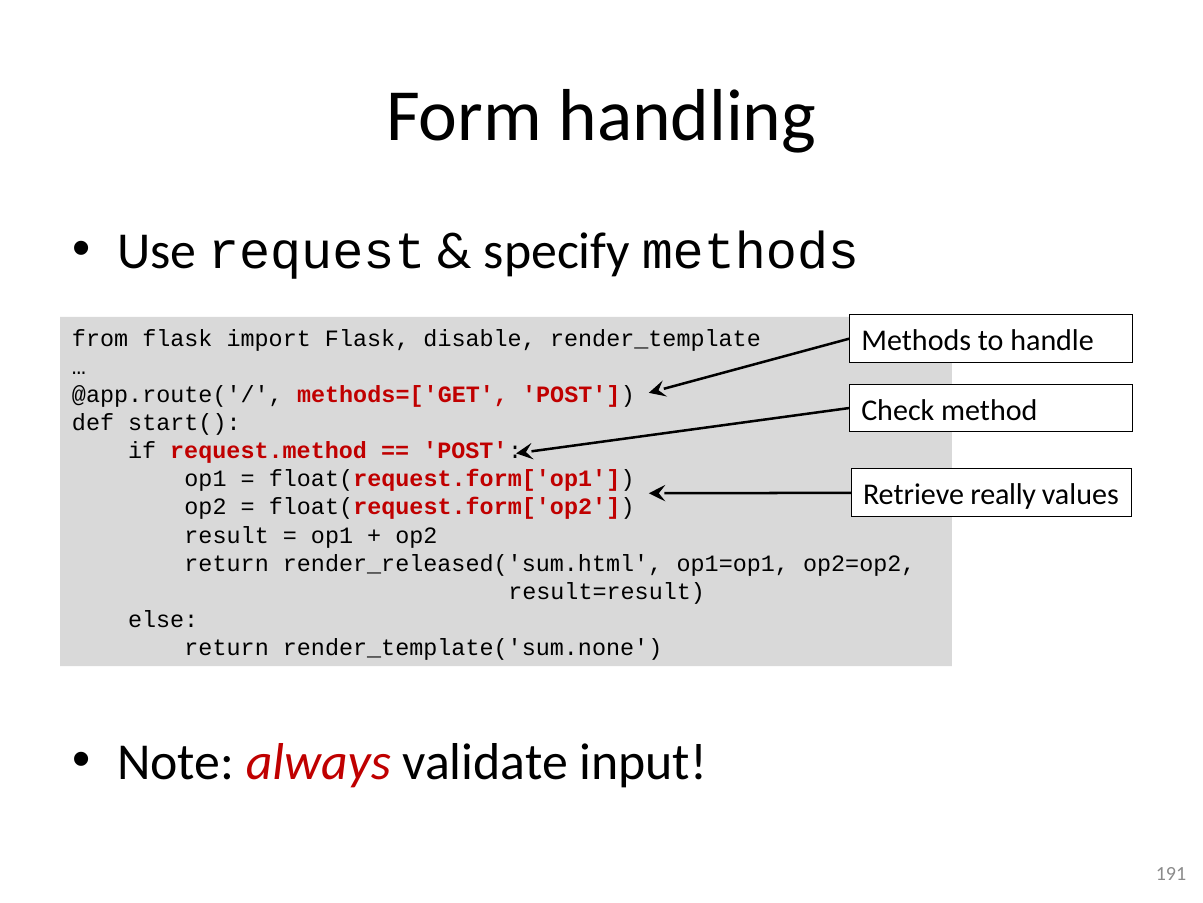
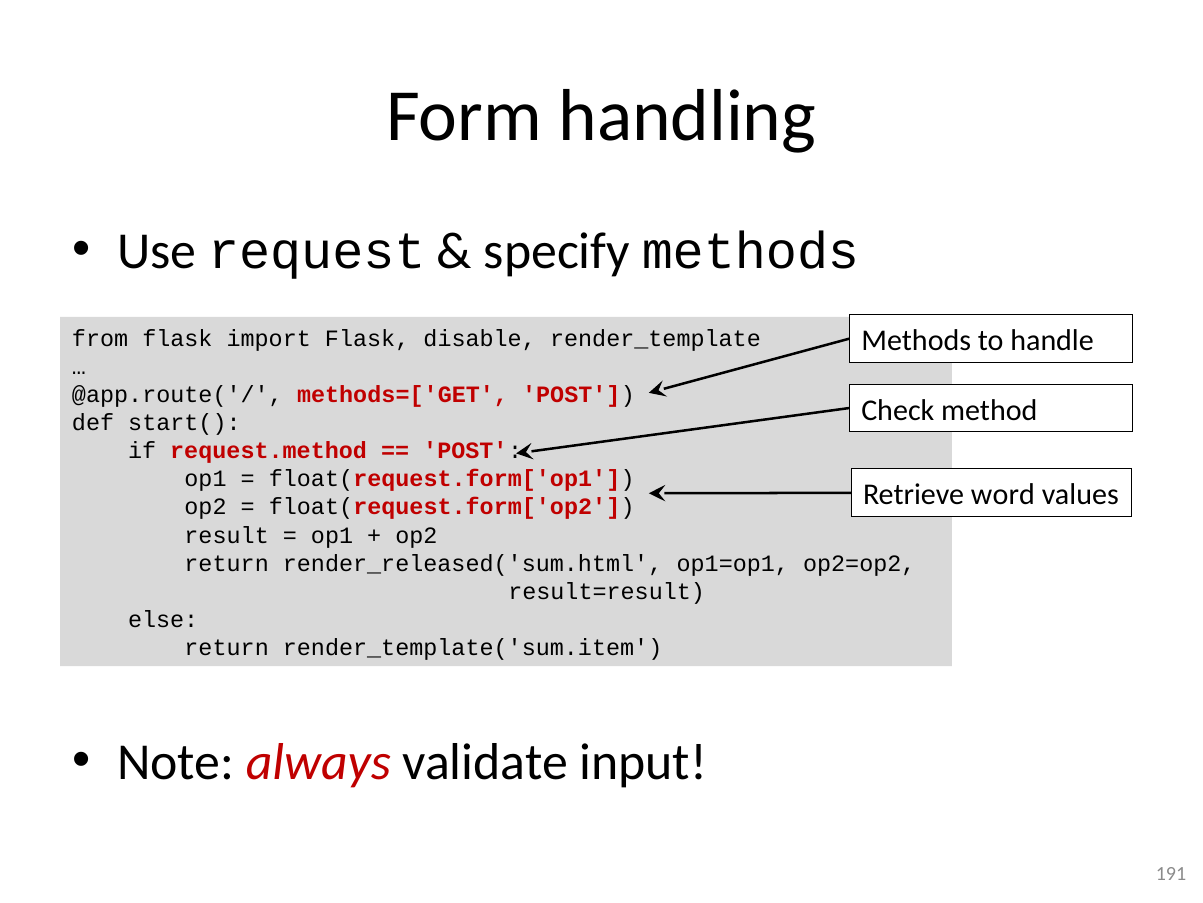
really: really -> word (1003, 495)
render_template('sum.none: render_template('sum.none -> render_template('sum.item (473, 647)
